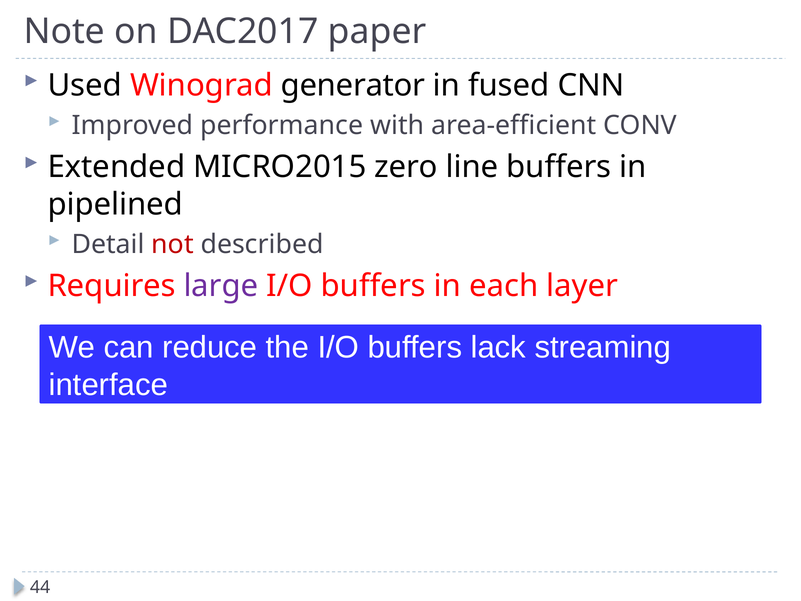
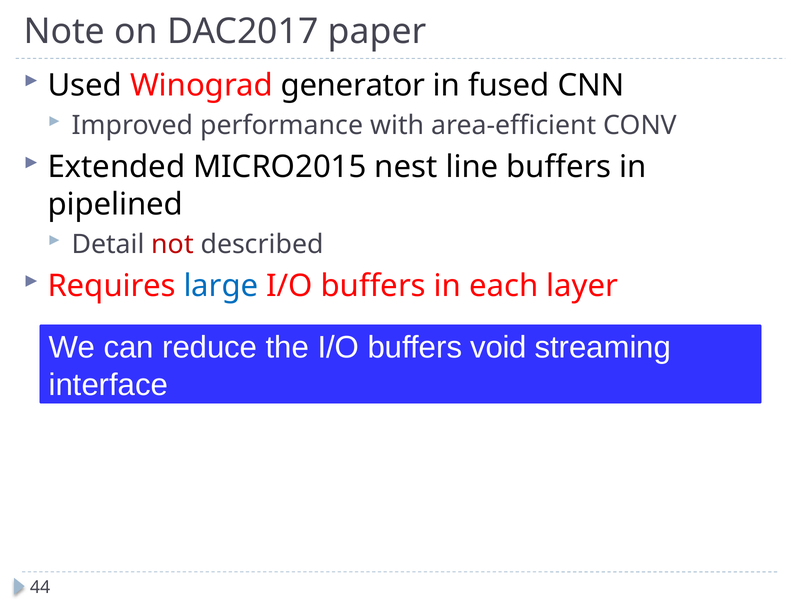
zero: zero -> nest (406, 167)
large colour: purple -> blue (221, 286)
lack: lack -> void (499, 347)
